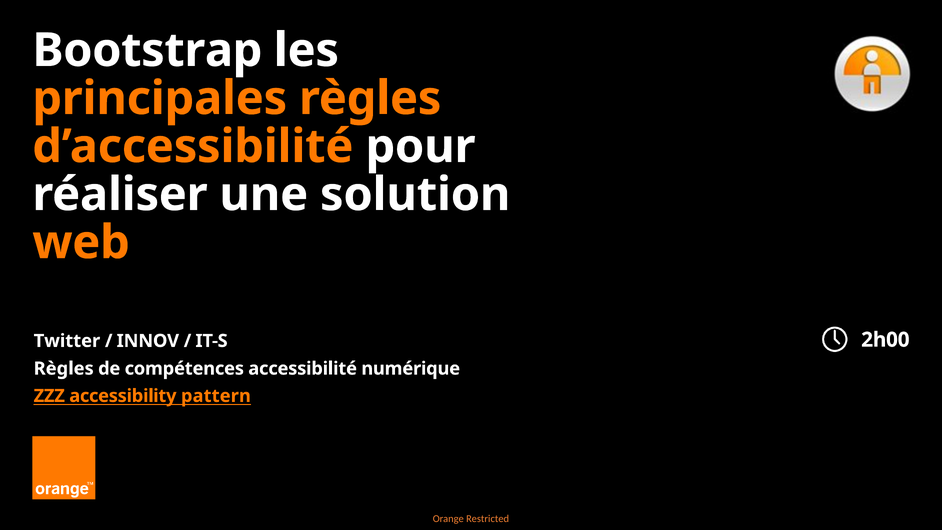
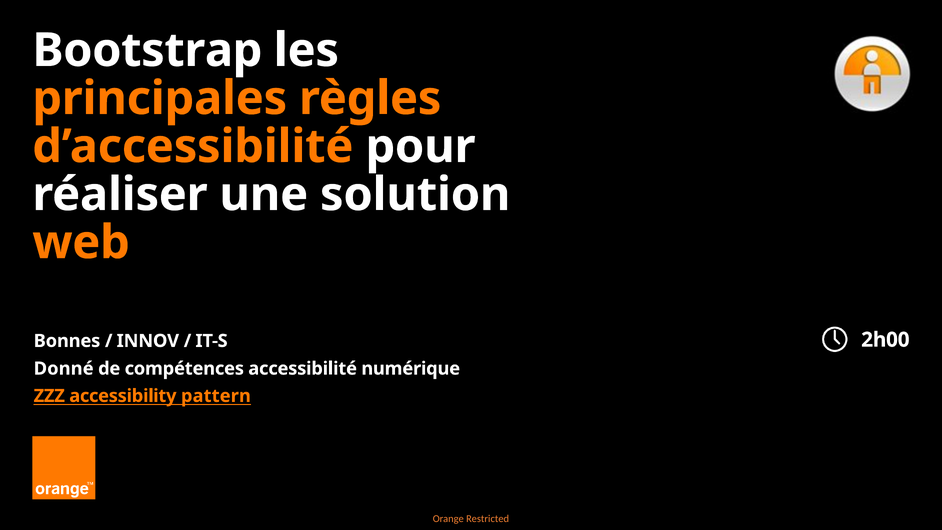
Twitter: Twitter -> Bonnes (67, 341)
Règles: Règles -> Donné (64, 369)
